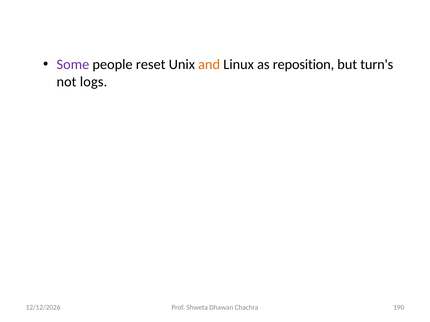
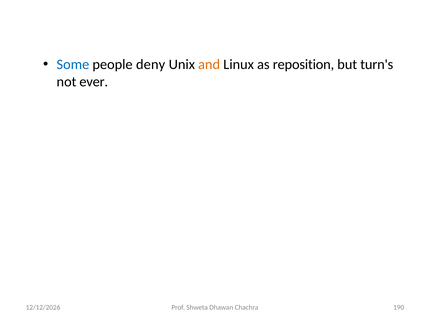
Some colour: purple -> blue (73, 65)
reset: reset -> deny (151, 65)
logs: logs -> ever (94, 82)
